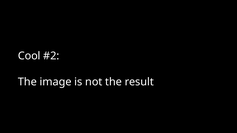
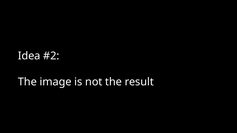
Cool: Cool -> Idea (29, 56)
